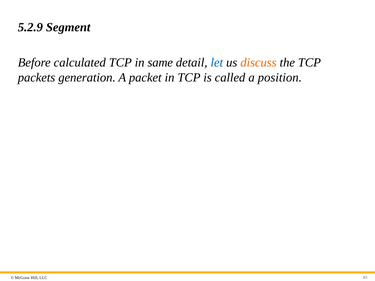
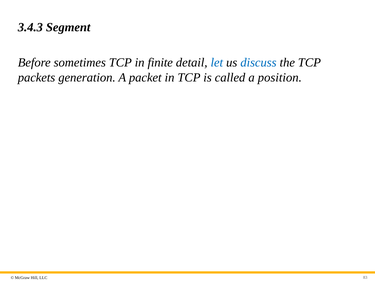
5.2.9: 5.2.9 -> 3.4.3 (30, 27)
calculated: calculated -> sometimes (80, 63)
same: same -> finite (160, 63)
discuss colour: orange -> blue (258, 63)
